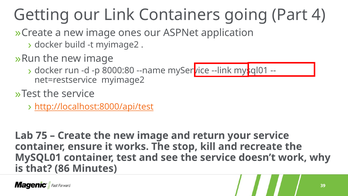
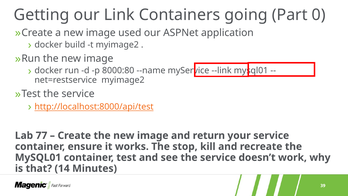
4: 4 -> 0 (319, 15)
ones: ones -> used (130, 33)
75: 75 -> 77 (41, 135)
86: 86 -> 14 (62, 168)
